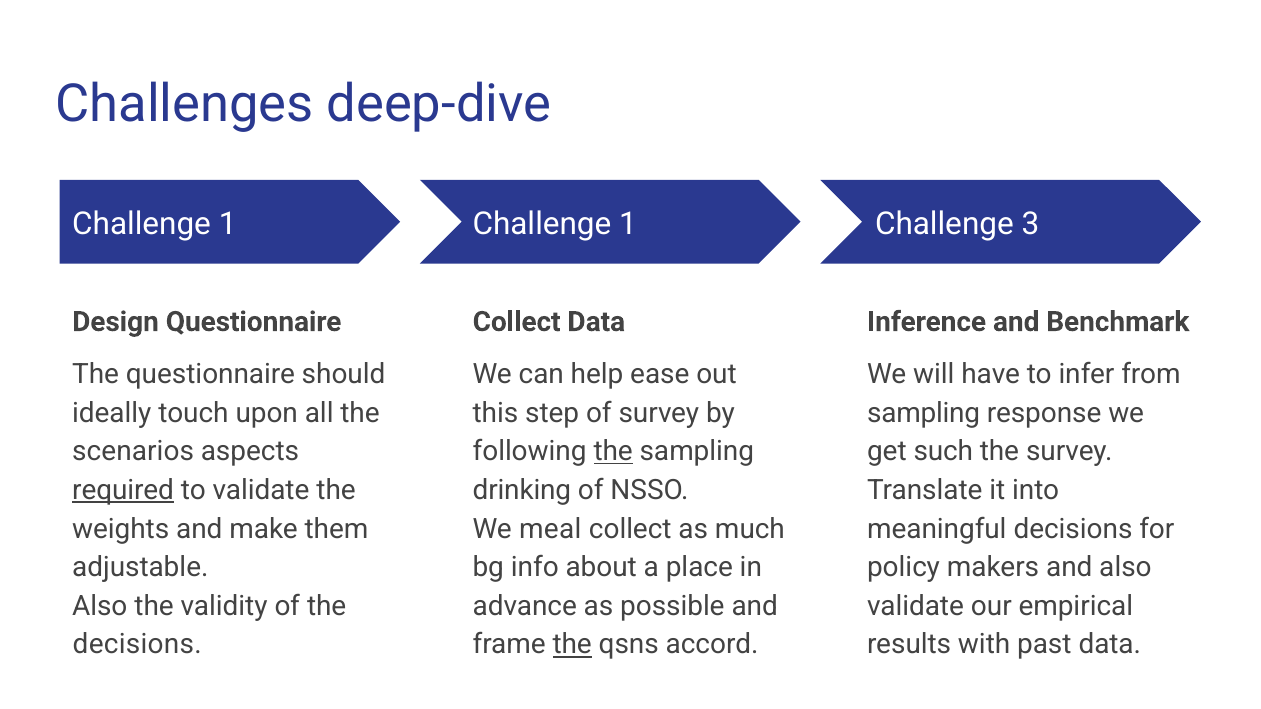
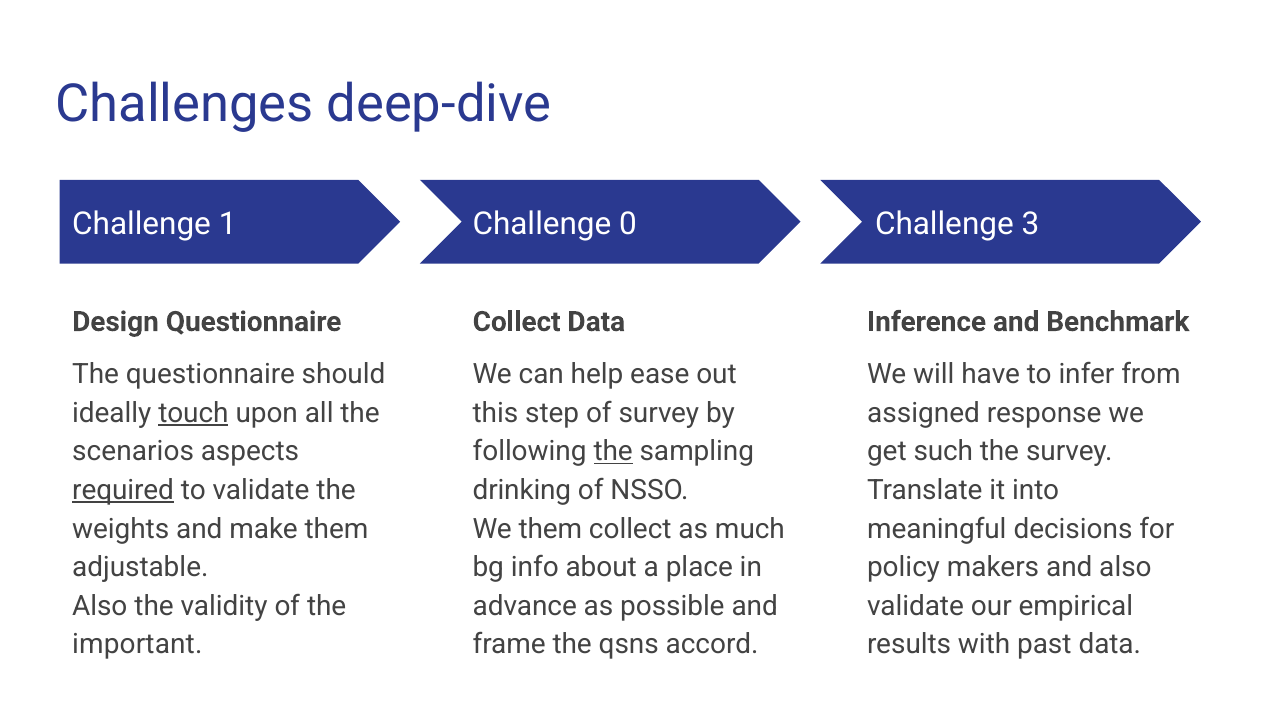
1: 1 -> 0 (628, 224)
touch underline: none -> present (193, 413)
sampling: sampling -> assigned (924, 413)
We meal: meal -> them (550, 529)
decisions: decisions -> important (137, 645)
the underline: present -> none (572, 645)
